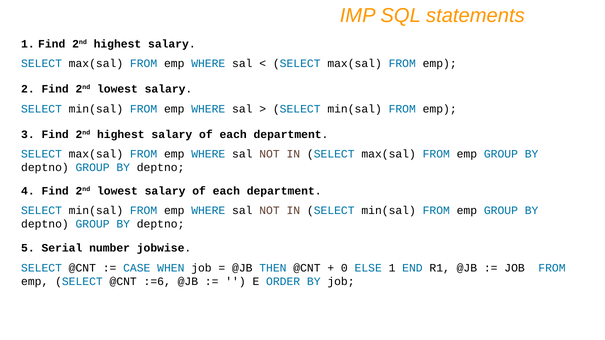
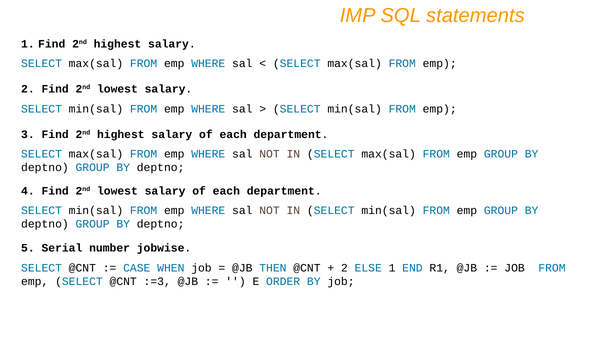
0: 0 -> 2 (344, 268)
:=6: :=6 -> :=3 (157, 282)
